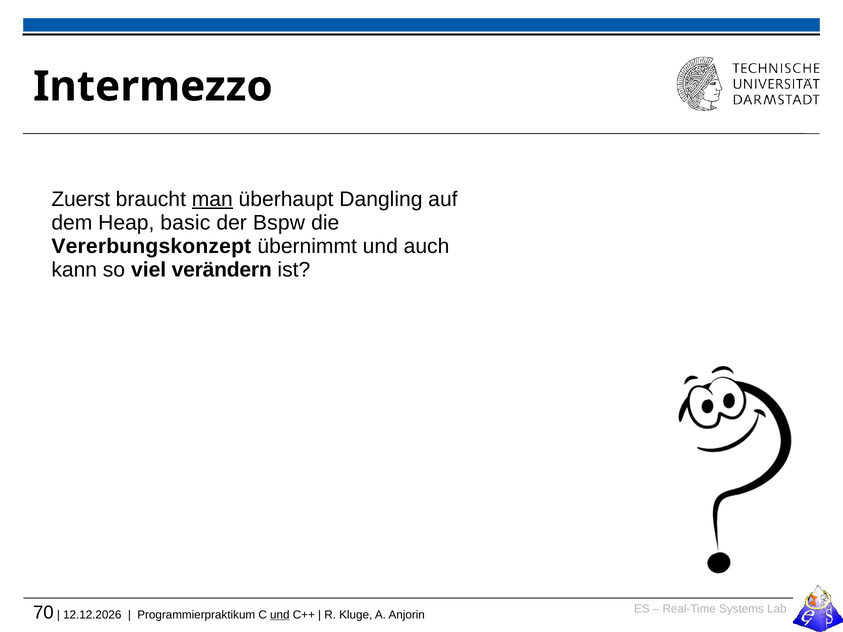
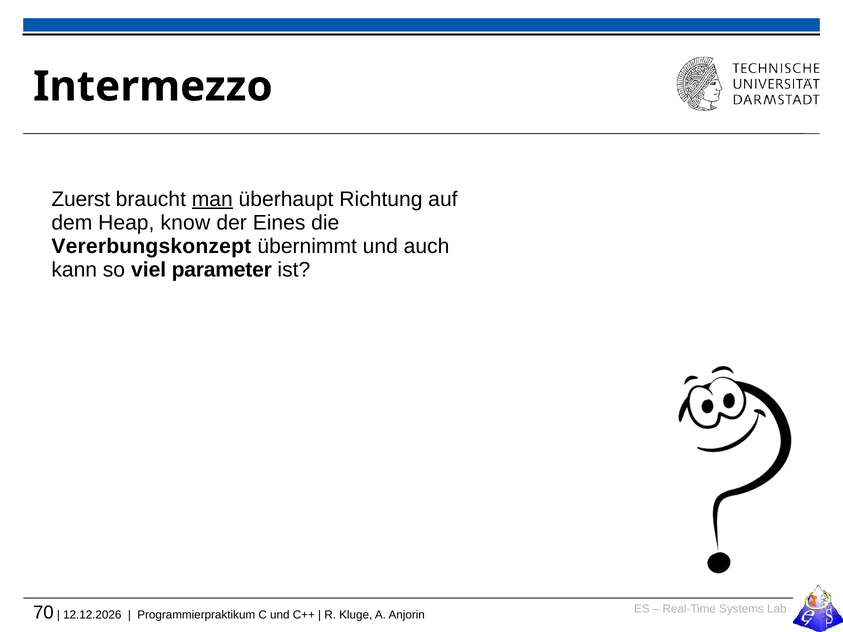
Dangling: Dangling -> Richtung (381, 199)
basic: basic -> know (185, 223)
Bspw: Bspw -> Eines (279, 223)
verändern: verändern -> parameter (222, 270)
und underline: present -> none (280, 615)
